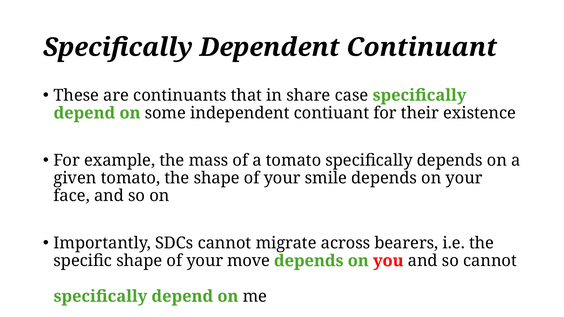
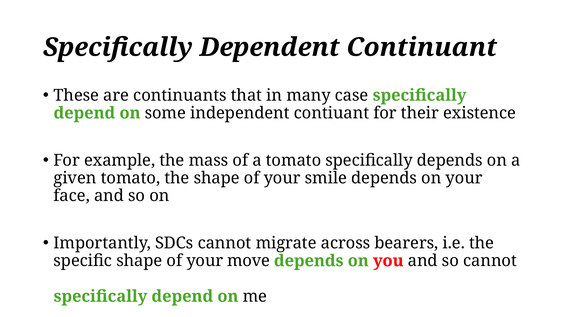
share: share -> many (309, 95)
